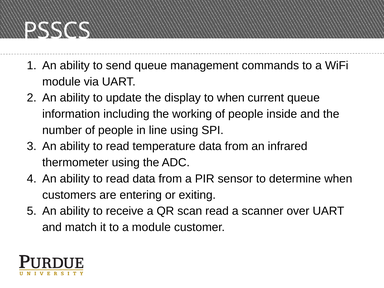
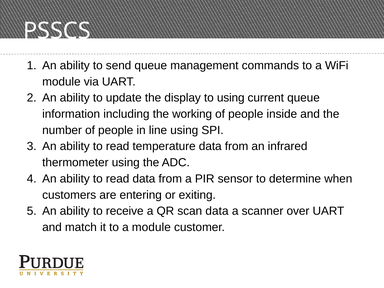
to when: when -> using (231, 98)
scan read: read -> data (217, 211)
